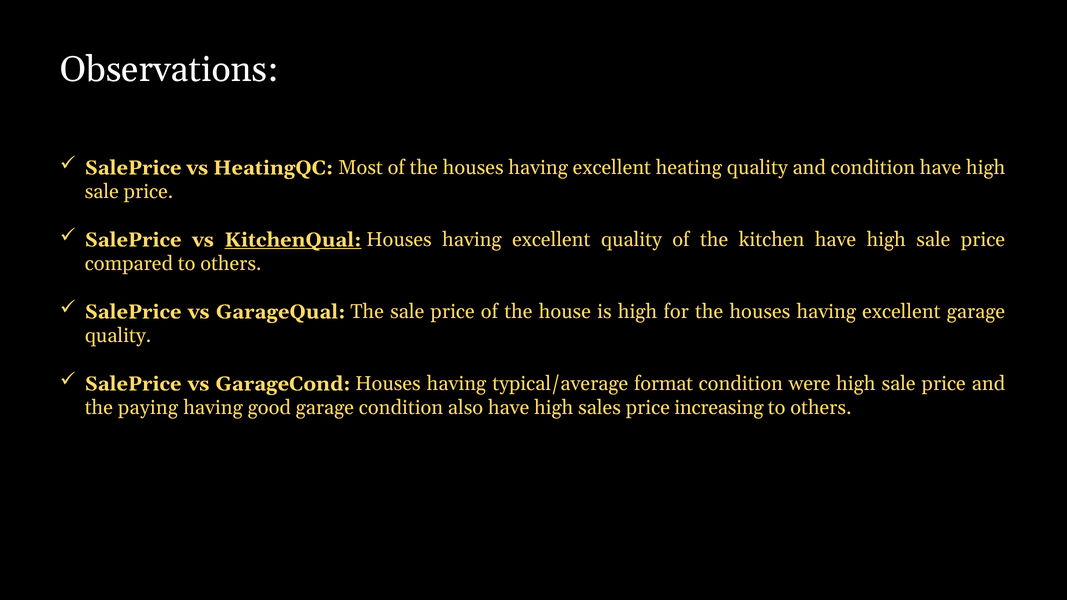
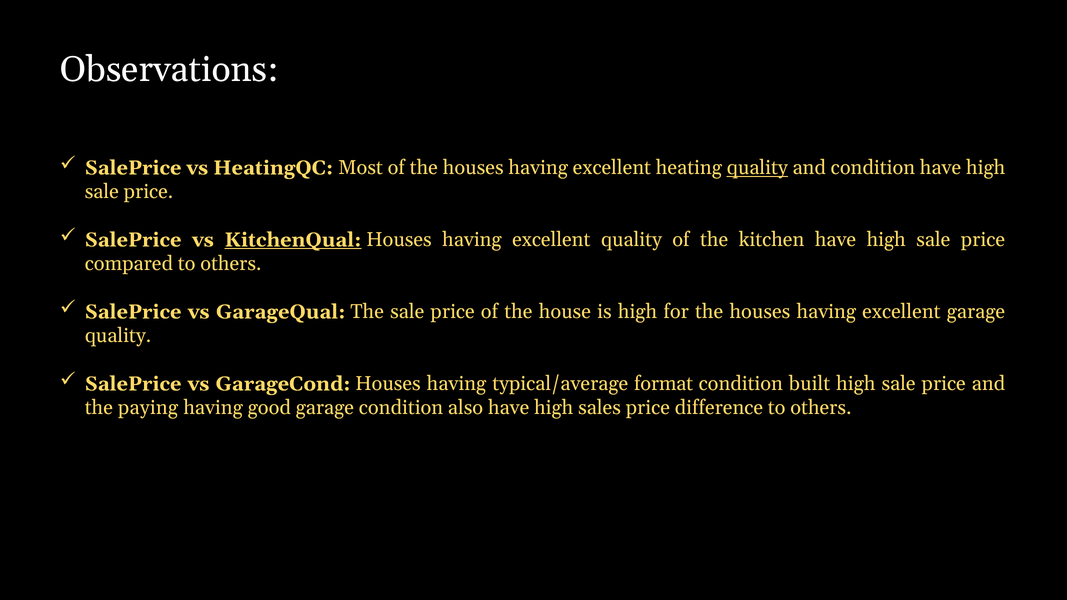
quality underline: none -> present (757, 168)
were: were -> built (810, 384)
increasing: increasing -> difference (719, 408)
